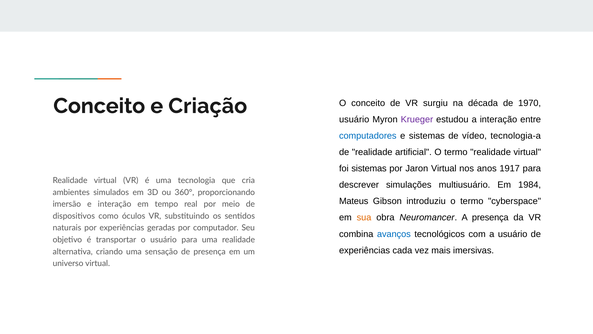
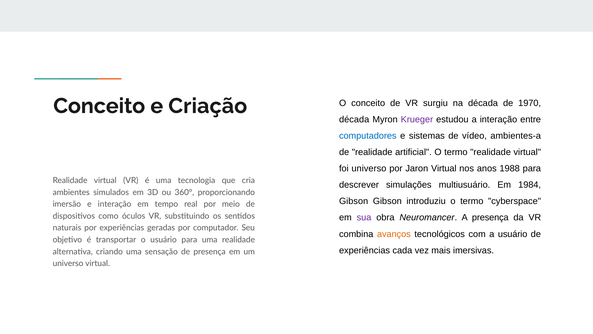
usuário: usuário -> década (354, 119)
tecnologia-a: tecnologia-a -> ambientes-a (516, 136)
foi sistemas: sistemas -> universo (369, 168)
1917: 1917 -> 1988 (510, 168)
Mateus: Mateus -> Gibson (354, 201)
sua colour: orange -> purple (364, 217)
avanços colour: blue -> orange (394, 234)
